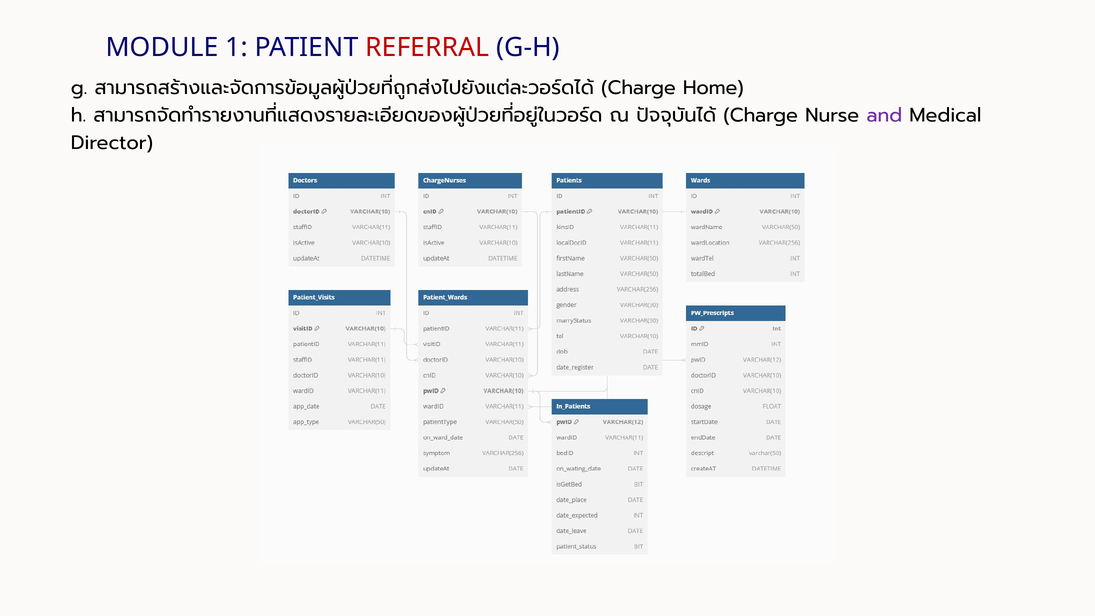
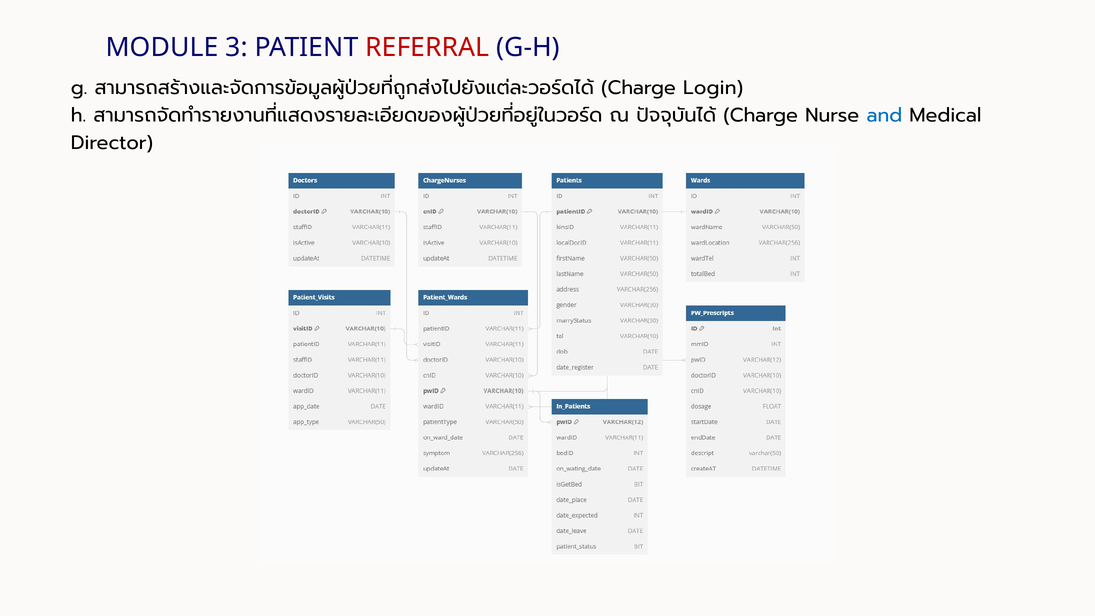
1: 1 -> 3 (237, 47)
Home: Home -> Login (713, 88)
and colour: purple -> blue (884, 115)
